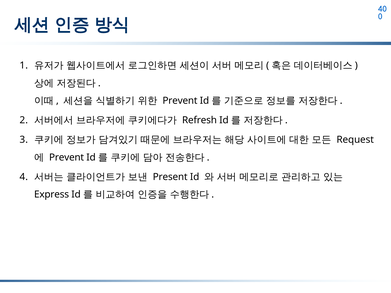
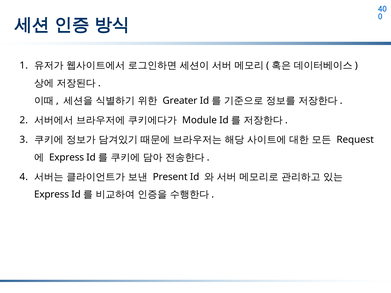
Prevent: Prevent -> Greater (180, 101)
Refresh: Refresh -> Module (199, 120)
Prevent: Prevent -> Express (67, 157)
